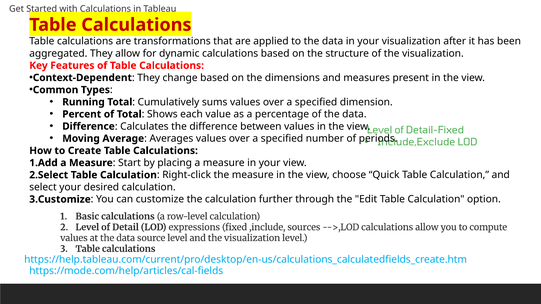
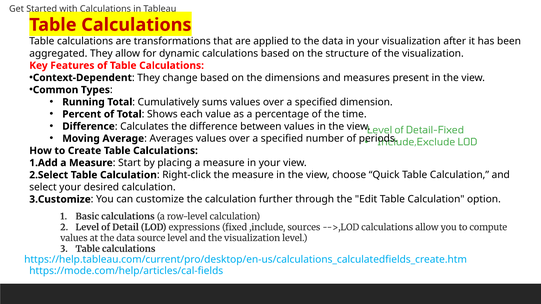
of the data: data -> time (354, 114)
